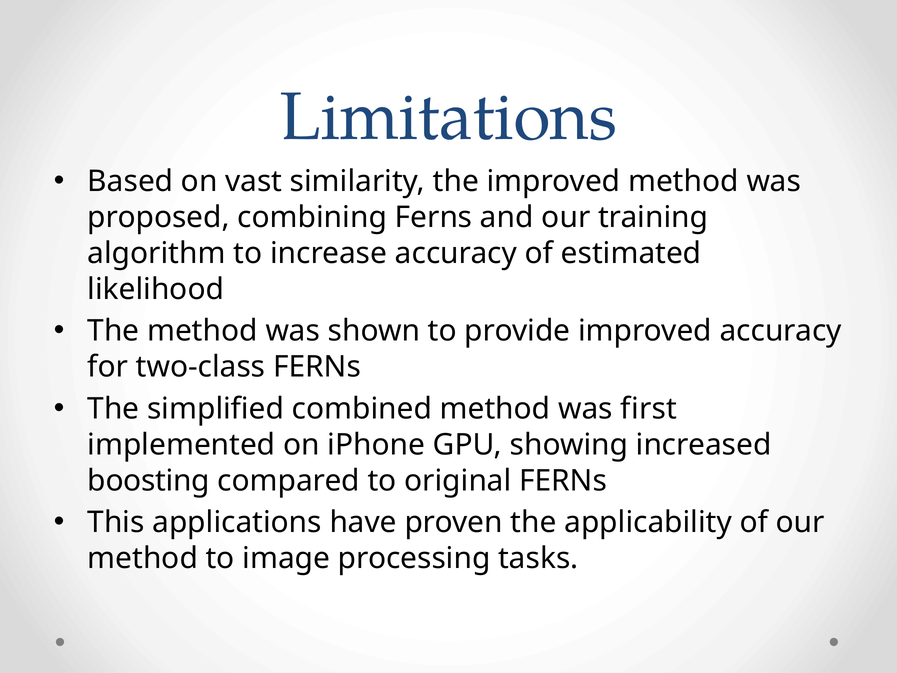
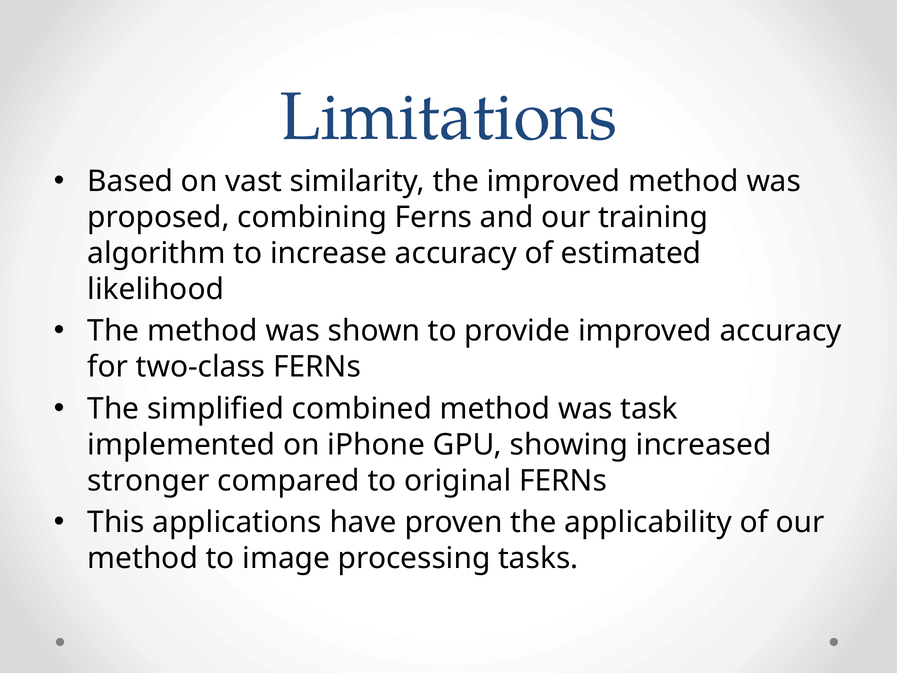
first: first -> task (649, 409)
boosting: boosting -> stronger (148, 480)
